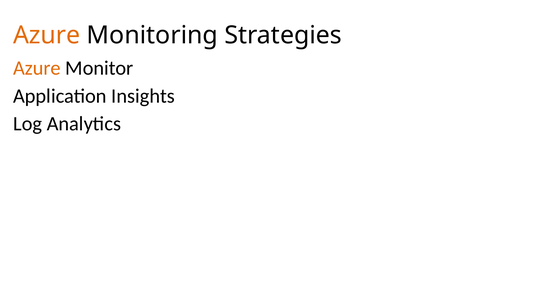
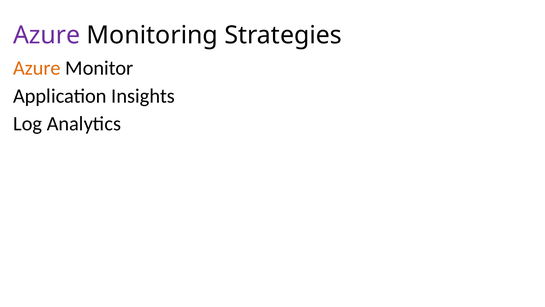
Azure colour: orange -> purple (47, 35)
